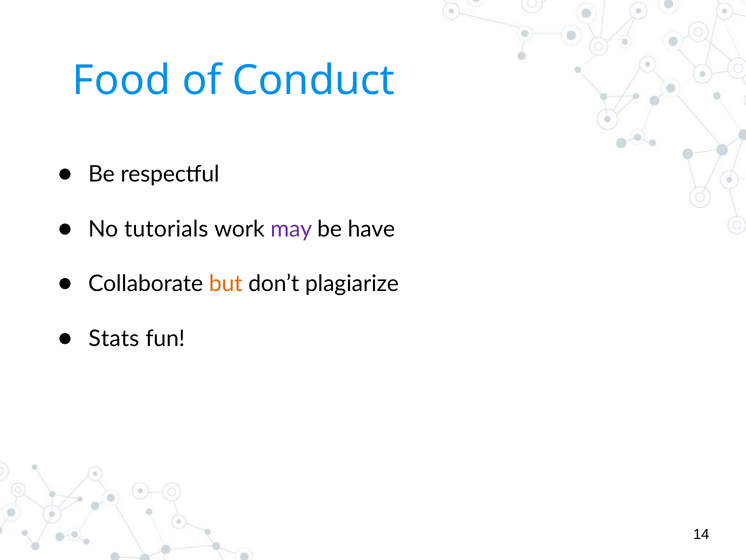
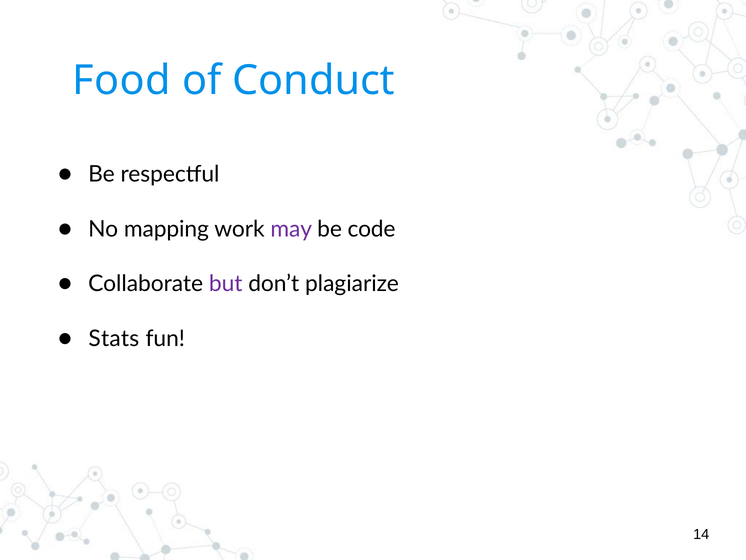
tutorials: tutorials -> mapping (166, 229)
have: have -> code (371, 229)
but colour: orange -> purple (226, 284)
